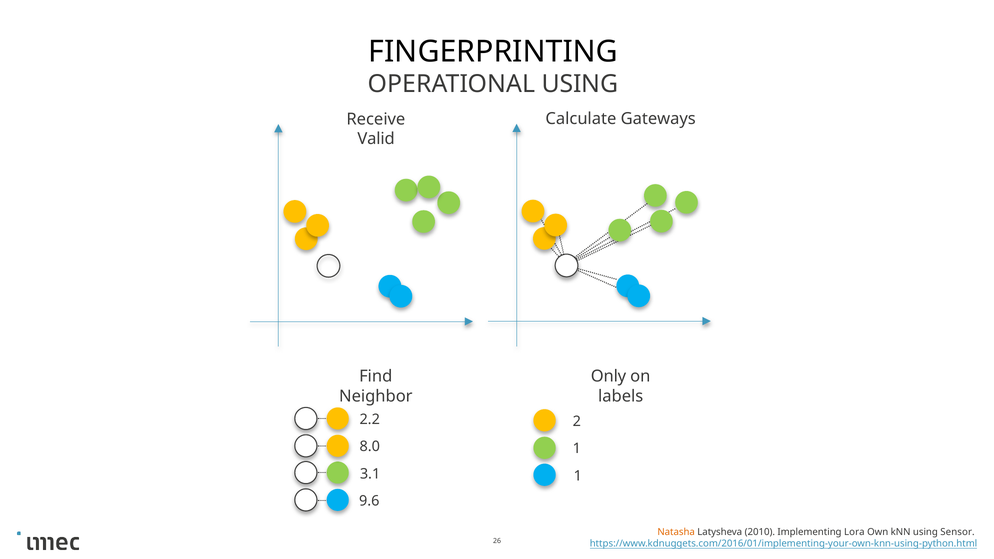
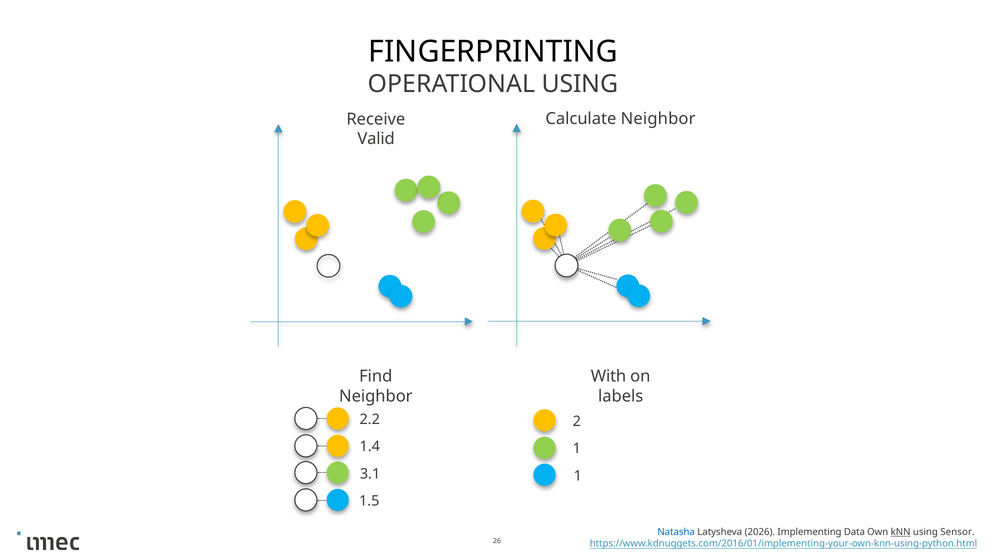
Calculate Gateways: Gateways -> Neighbor (658, 119)
Only: Only -> With (608, 376)
8.0: 8.0 -> 1.4 (370, 447)
9.6: 9.6 -> 1.5 (369, 501)
Natasha colour: orange -> blue (676, 532)
2010: 2010 -> 2026 (760, 532)
Lora: Lora -> Data (854, 532)
kNN underline: none -> present (901, 532)
